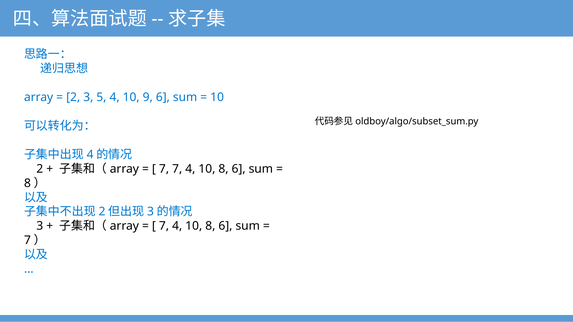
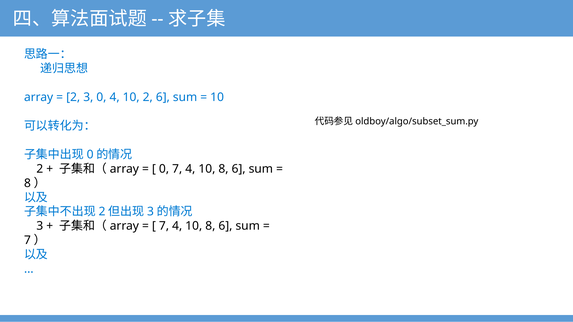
3 5: 5 -> 0 (101, 97)
10 9: 9 -> 2 (148, 97)
4: 4 -> 0 (90, 155)
7: 7 -> 0 (164, 169)
